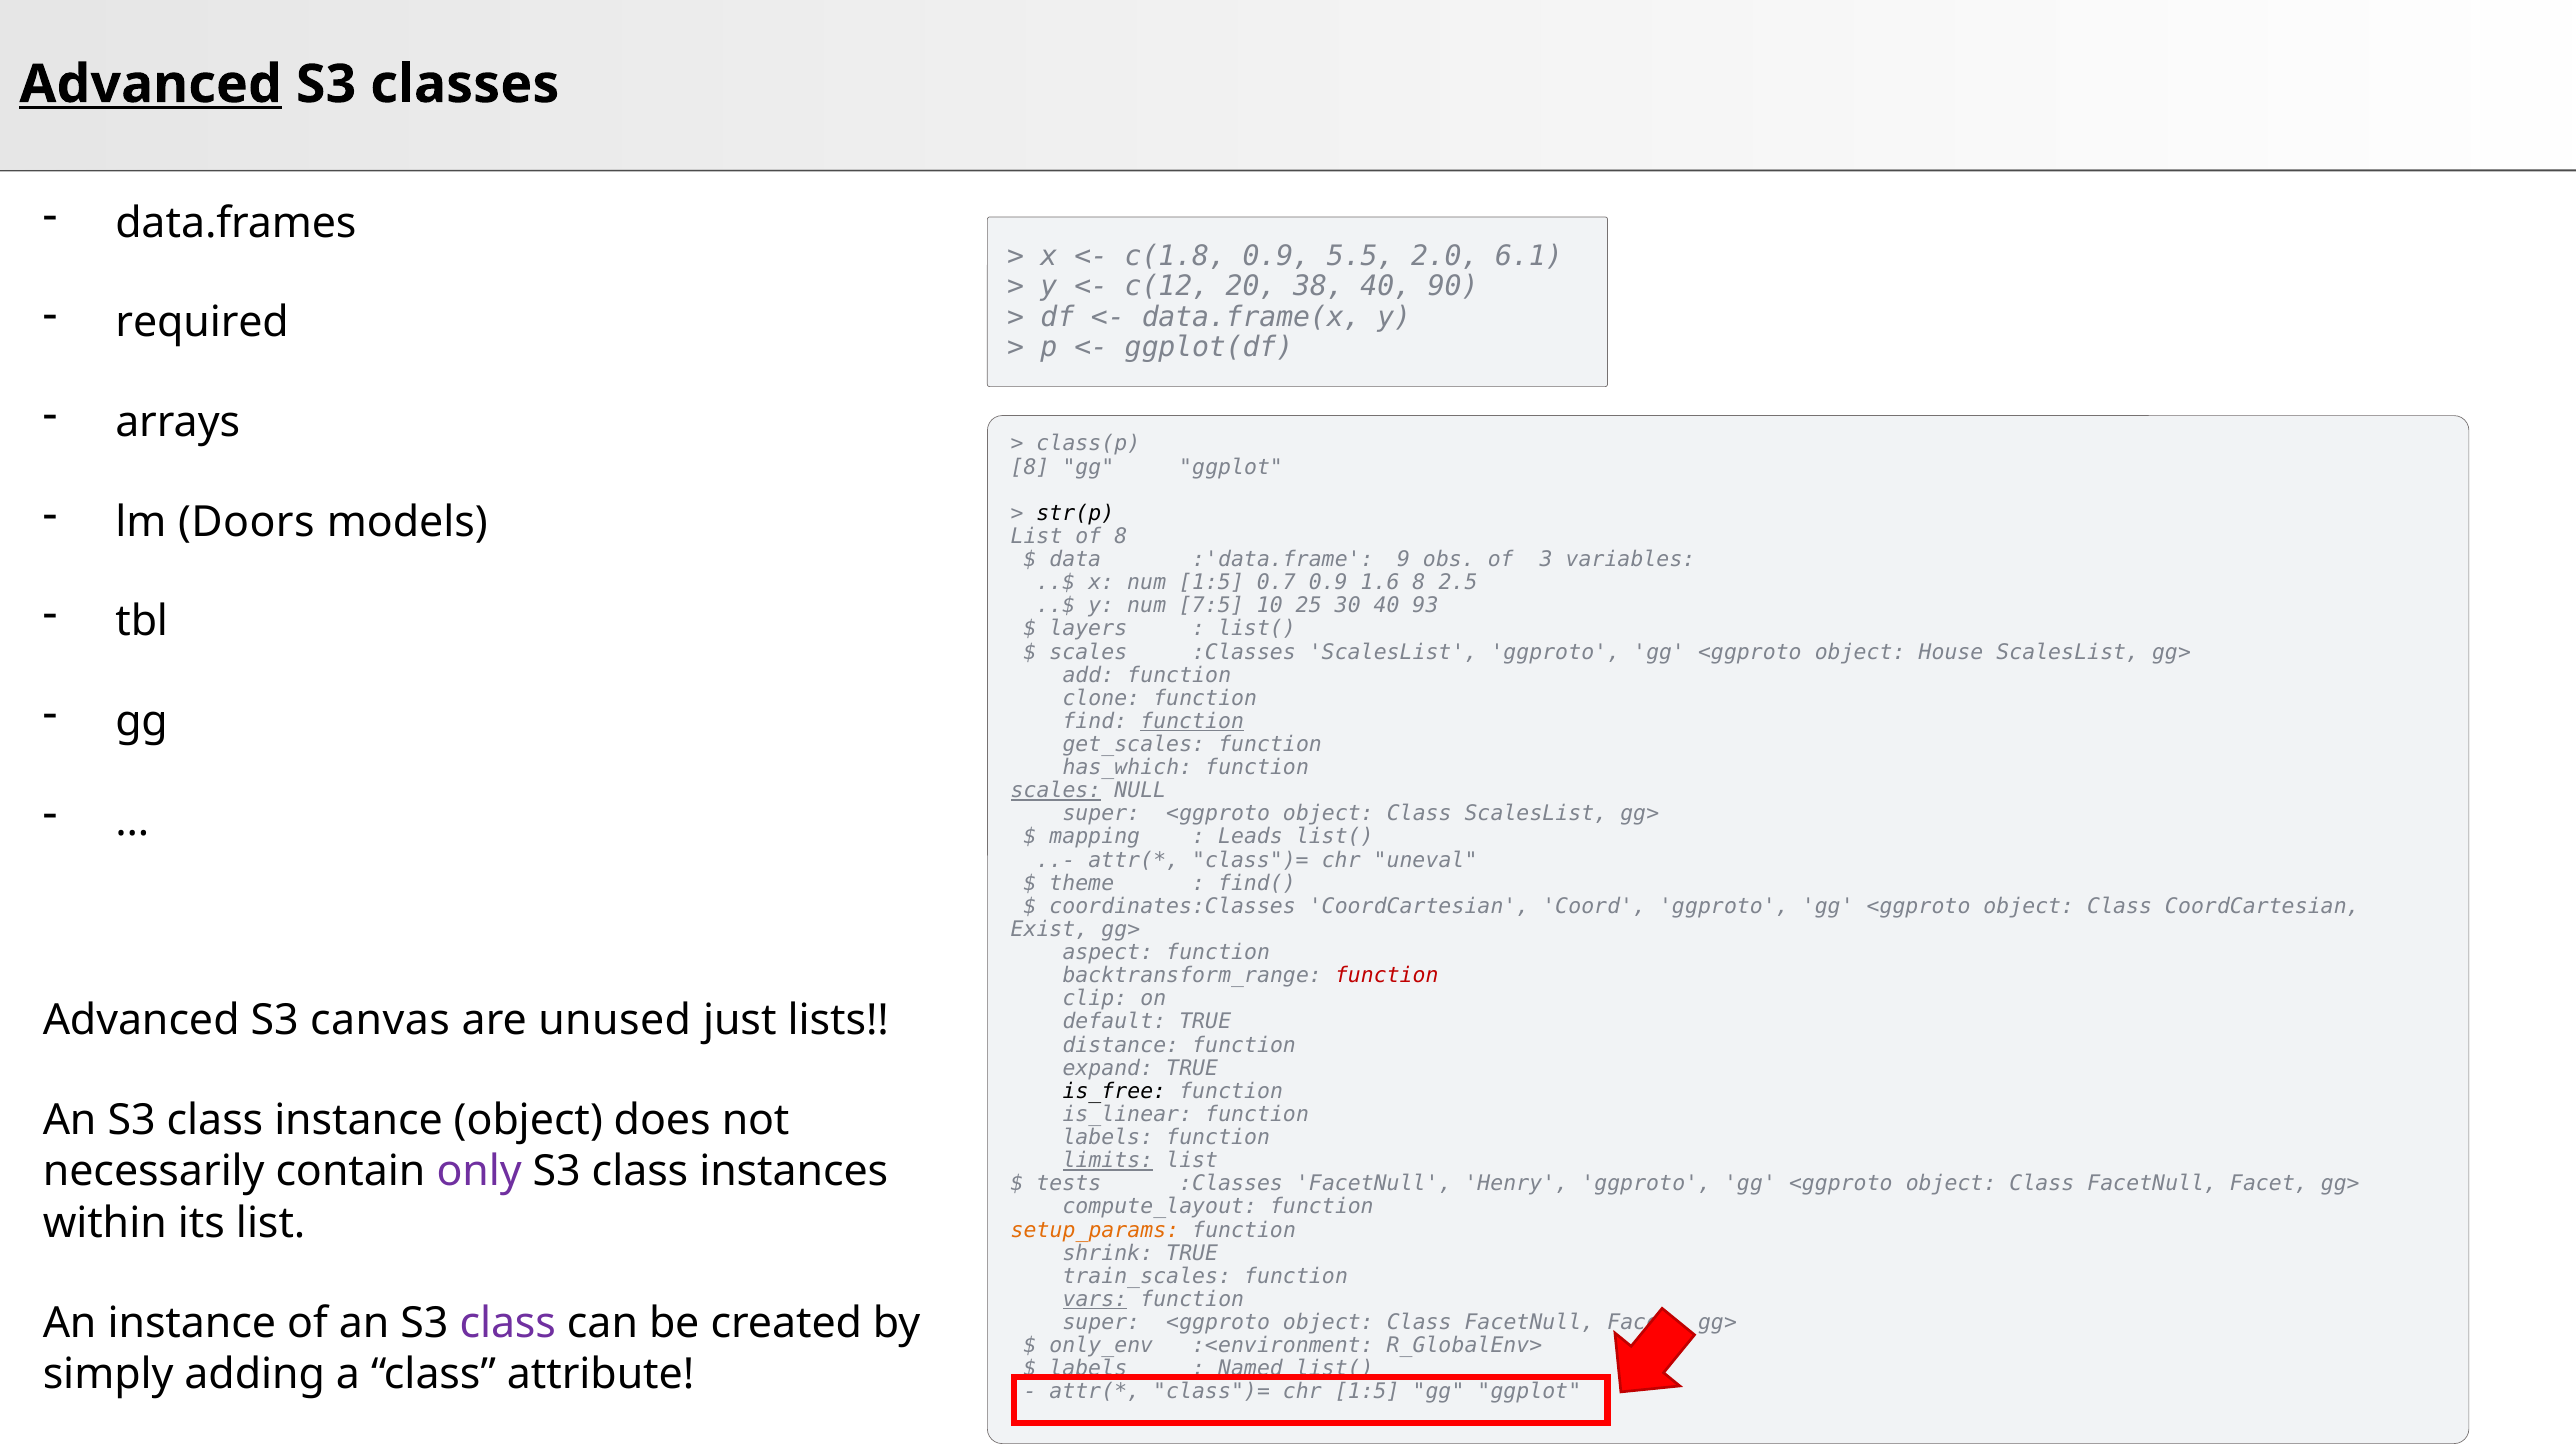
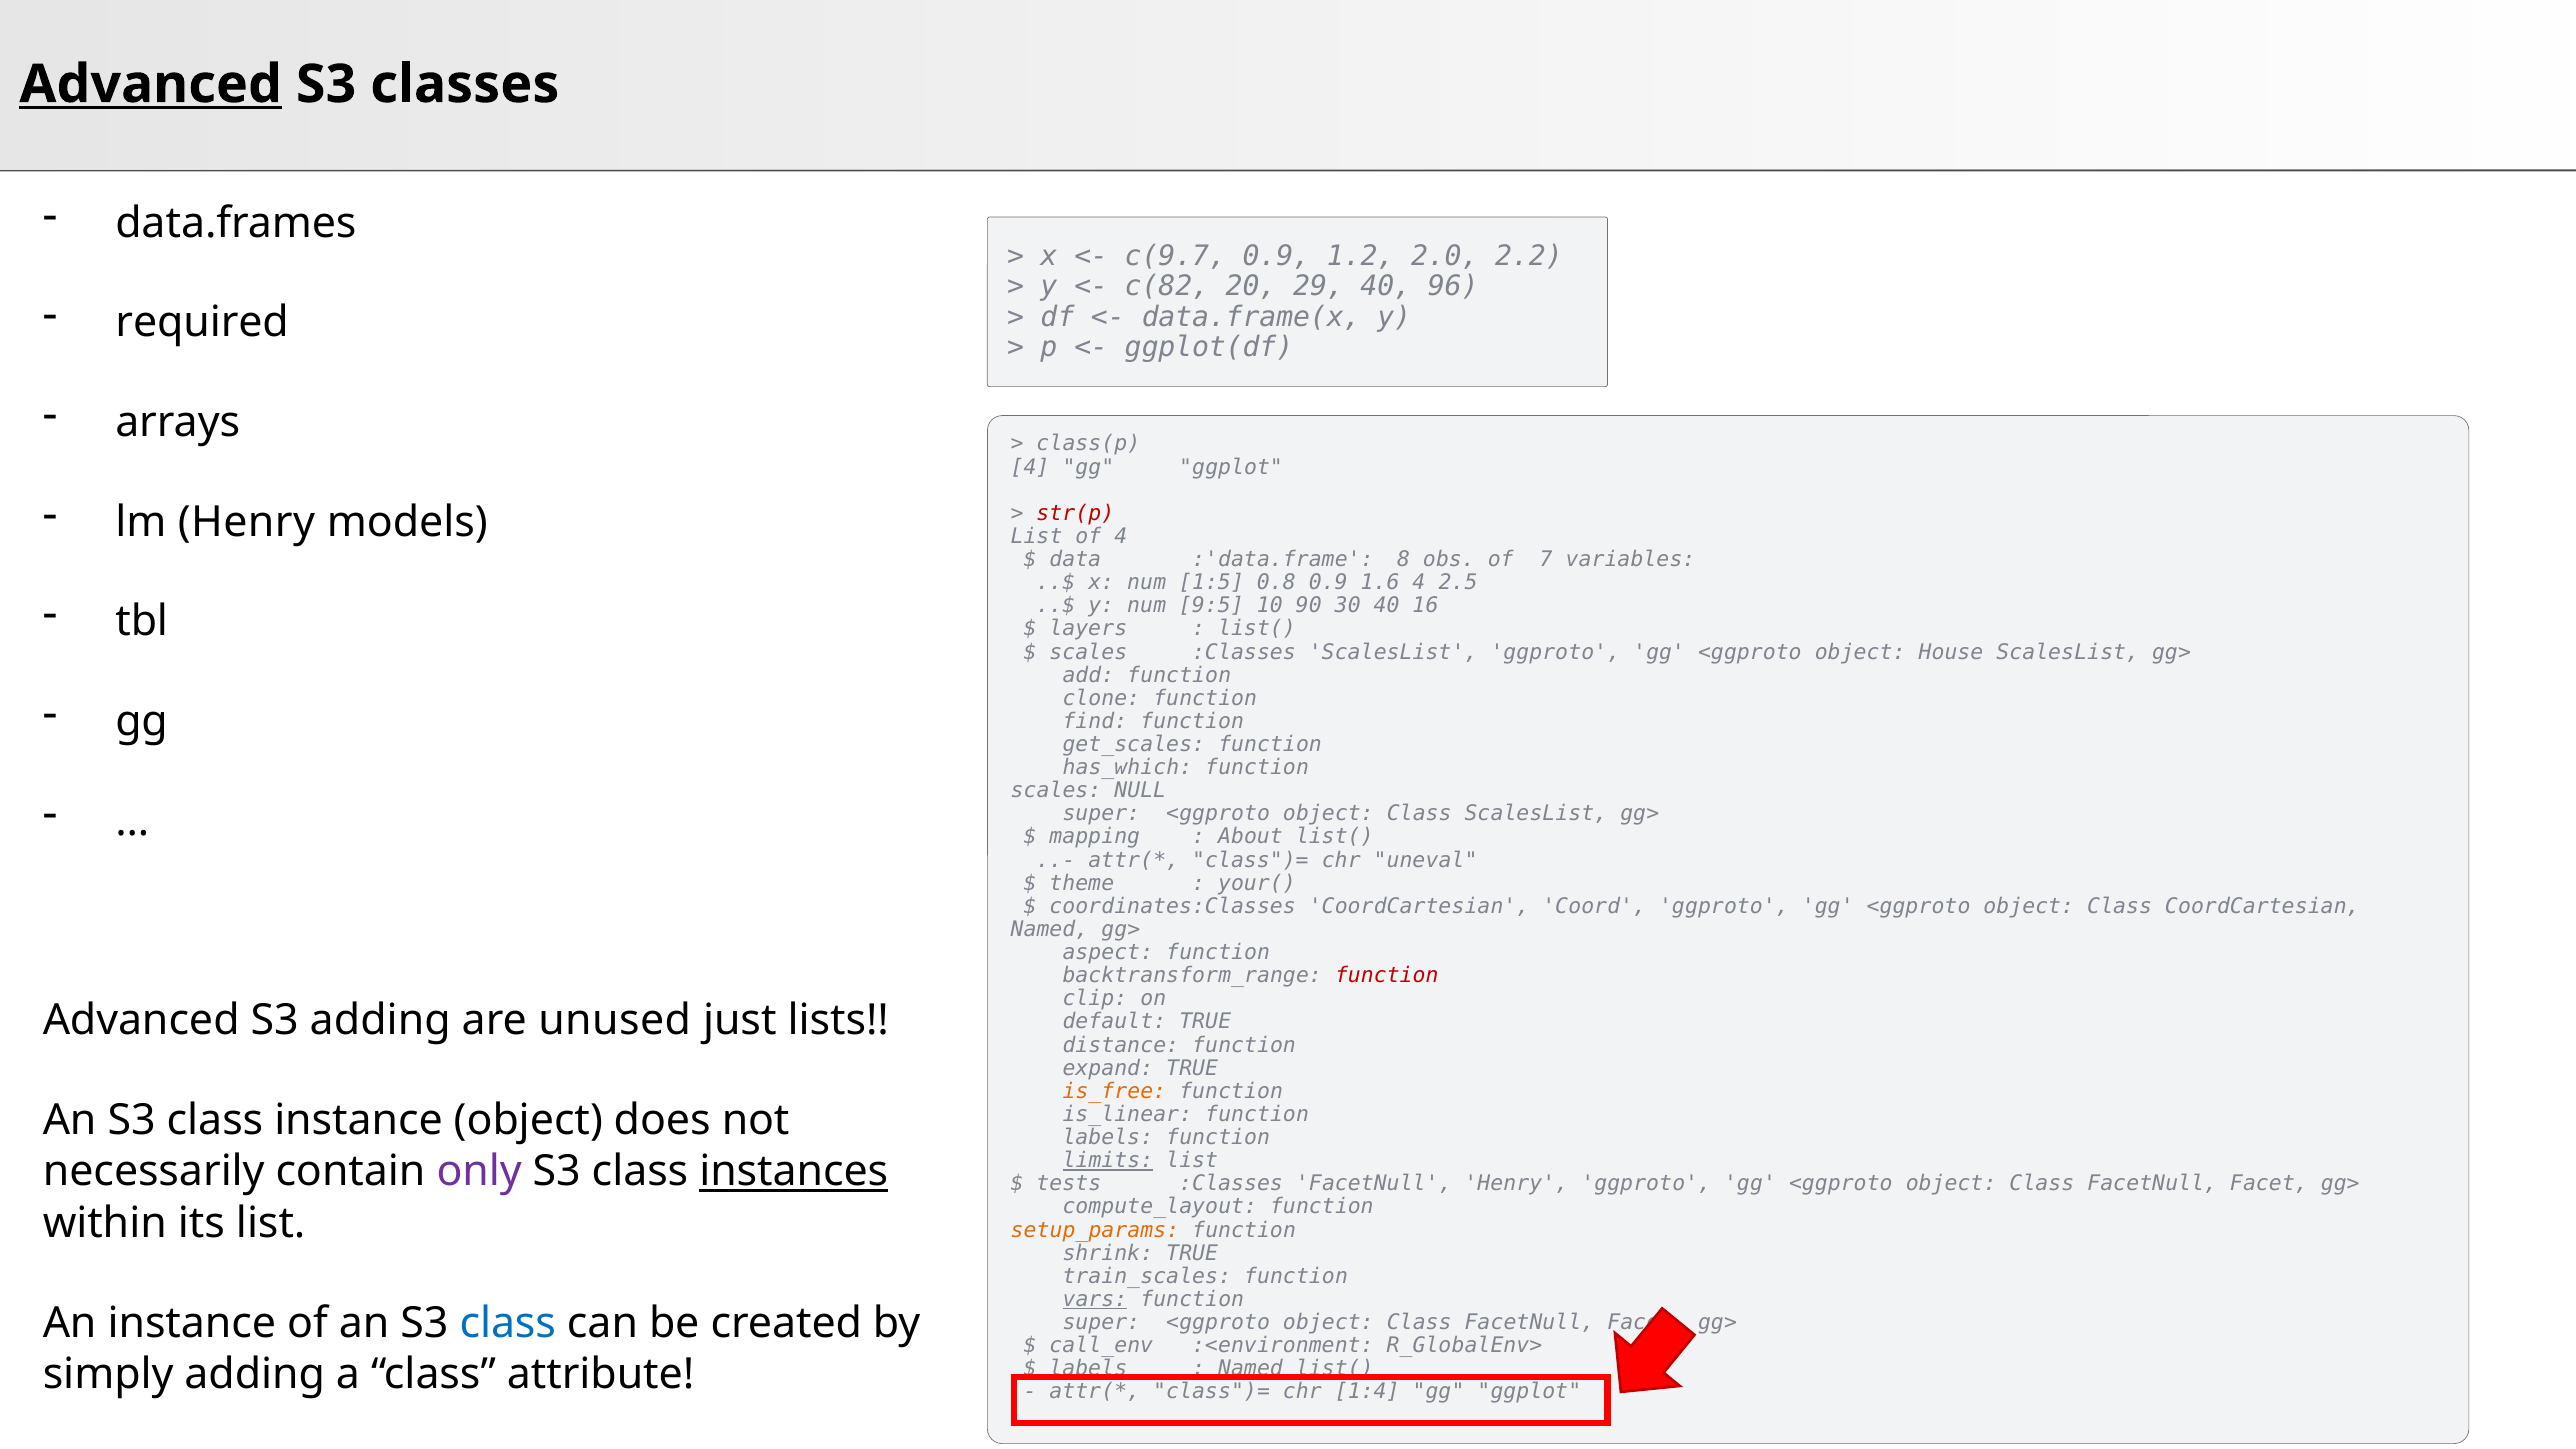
c(1.8: c(1.8 -> c(9.7 (1175, 256)
5.5: 5.5 -> 1.2 (1361, 256)
6.1: 6.1 -> 2.2 (1529, 256)
c(12: c(12 -> c(82 (1167, 286)
38: 38 -> 29 (1319, 286)
90: 90 -> 96 (1453, 286)
8: 8 -> 4 (1030, 467)
lm Doors: Doors -> Henry (246, 522)
str(p colour: black -> red (1075, 513)
of 8: 8 -> 4 (1121, 536)
9: 9 -> 8 (1404, 559)
3: 3 -> 7 (1546, 559)
0.7: 0.7 -> 0.8 (1276, 583)
1.6 8: 8 -> 4 (1419, 583)
7:5: 7:5 -> 9:5 (1211, 606)
25: 25 -> 90 (1309, 606)
93: 93 -> 16 (1425, 606)
function underline: present -> none (1192, 721)
scales underline: present -> none (1056, 791)
Leads: Leads -> About (1250, 837)
find(: find( -> your( (1257, 883)
Exist: Exist -> Named (1049, 929)
S3 canvas: canvas -> adding (380, 1021)
is_free colour: black -> orange (1114, 1091)
instances underline: none -> present (794, 1172)
class colour: purple -> blue (508, 1323)
only_env: only_env -> call_env (1101, 1346)
chr 1:5: 1:5 -> 1:4 (1367, 1392)
